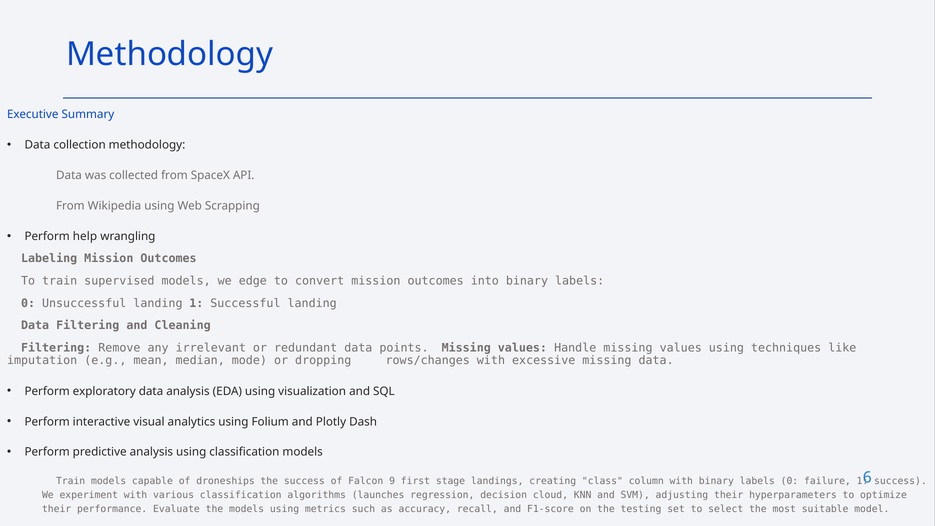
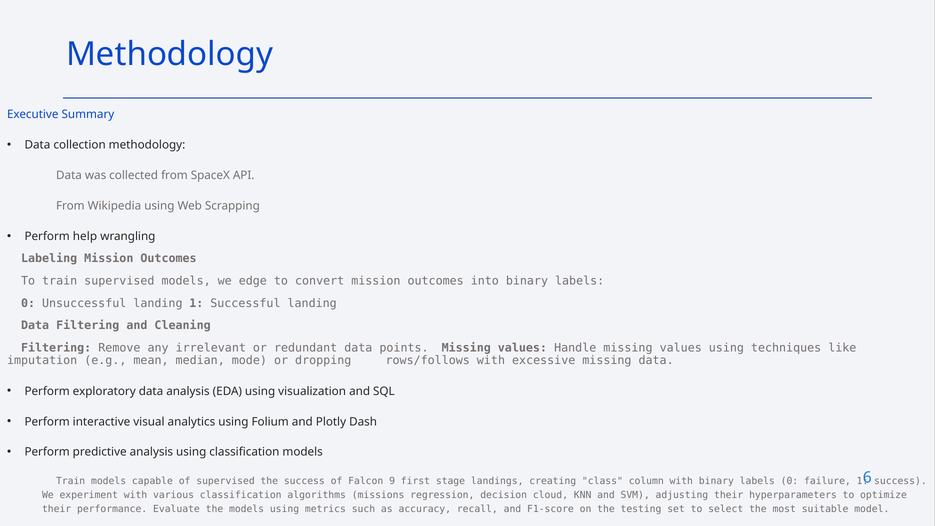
rows/changes: rows/changes -> rows/follows (428, 361)
of droneships: droneships -> supervised (226, 481)
launches: launches -> missions (378, 495)
